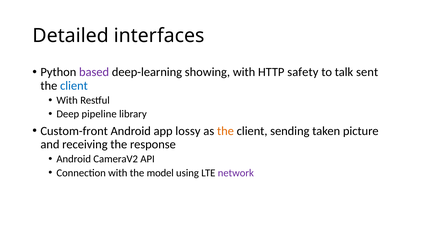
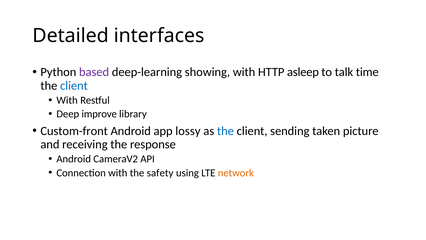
safety: safety -> asleep (303, 72)
sent: sent -> time (367, 72)
pipeline: pipeline -> improve (99, 114)
the colour: orange -> blue (225, 131)
model: model -> safety (160, 173)
network colour: purple -> orange (236, 173)
